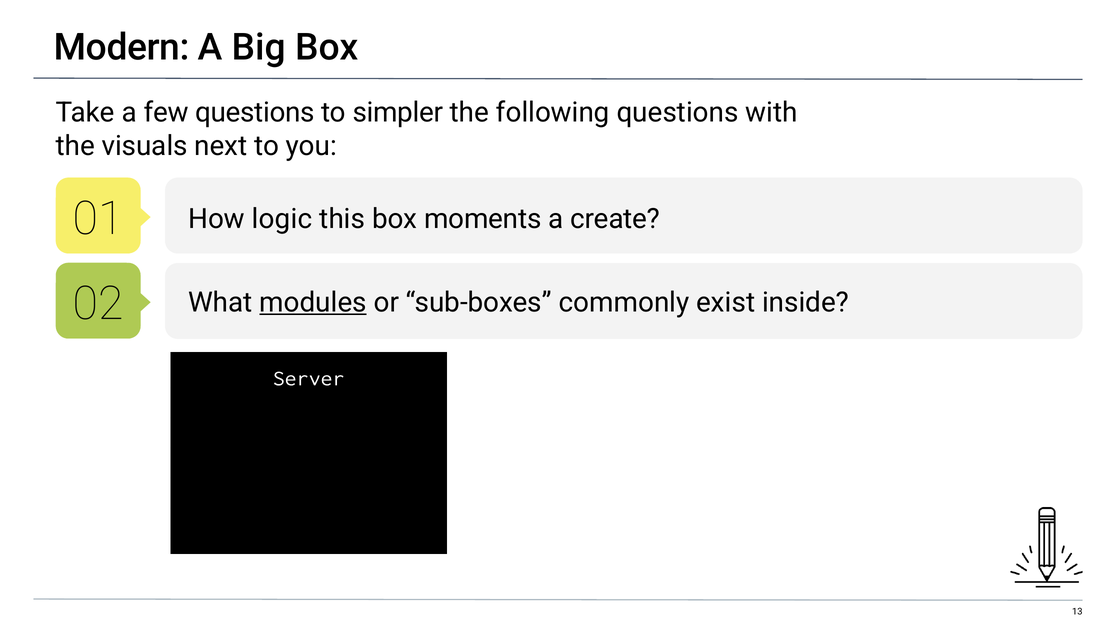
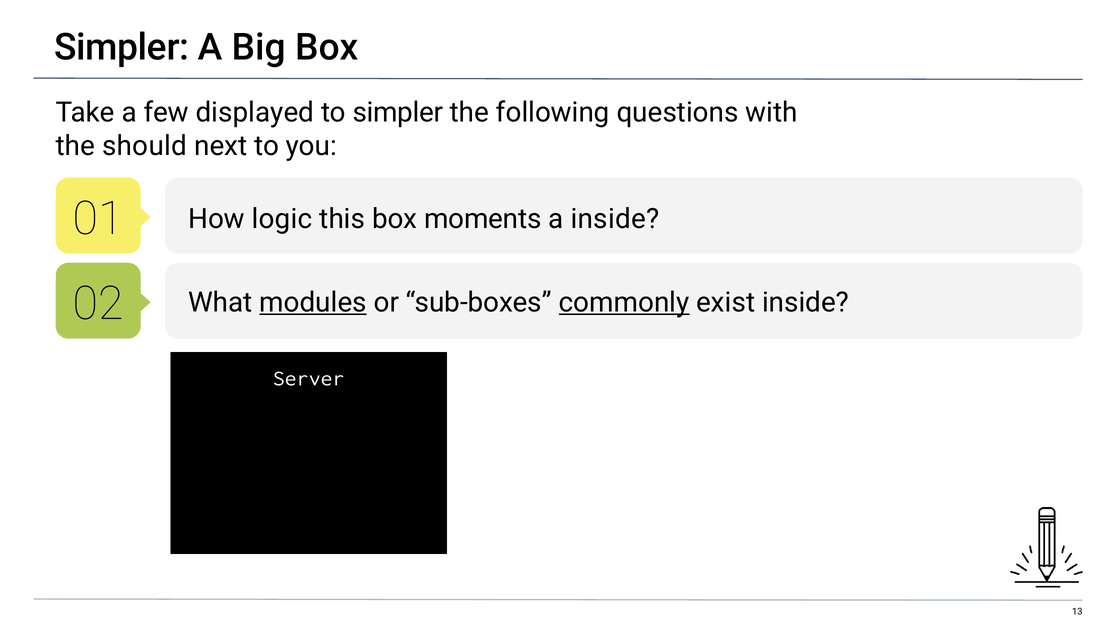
Modern: Modern -> Simpler (122, 47)
few questions: questions -> displayed (255, 112)
visuals: visuals -> should (145, 146)
a create: create -> inside (615, 219)
commonly underline: none -> present (624, 302)
